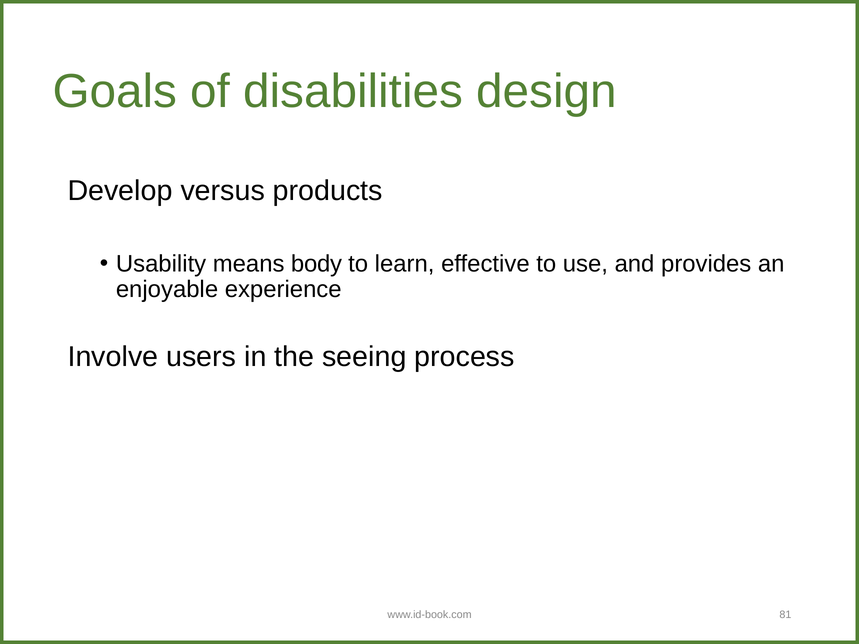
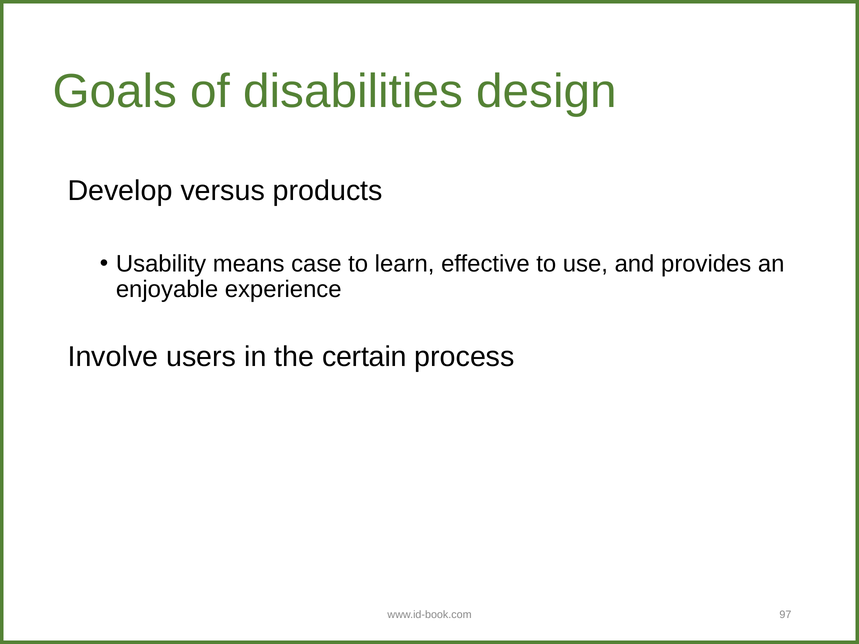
body: body -> case (316, 264)
seeing: seeing -> certain (364, 357)
81: 81 -> 97 (785, 615)
